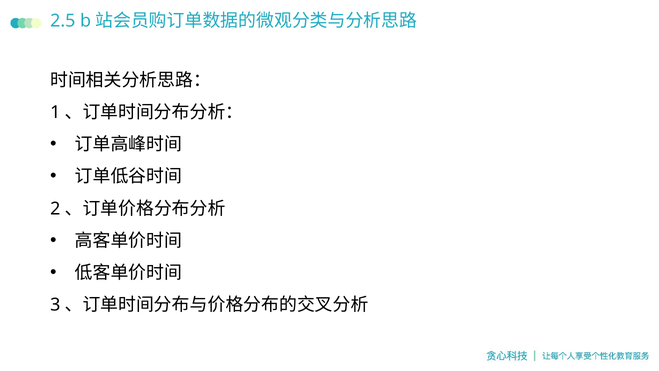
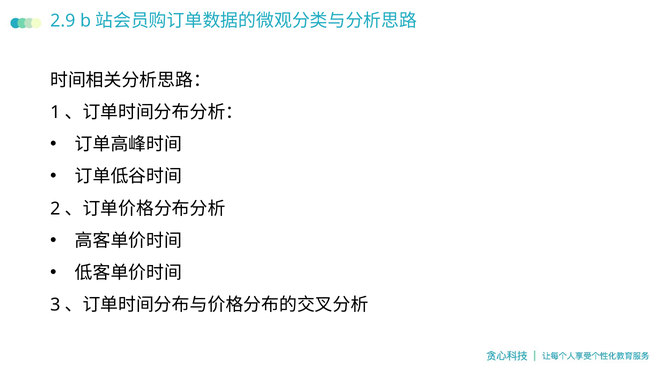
2.5: 2.5 -> 2.9 (63, 21)
